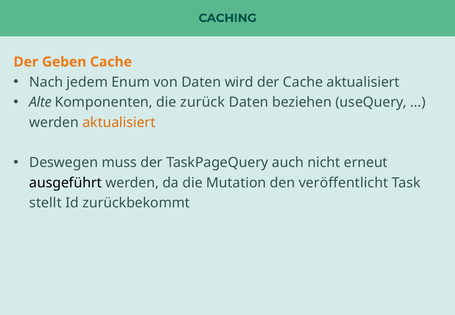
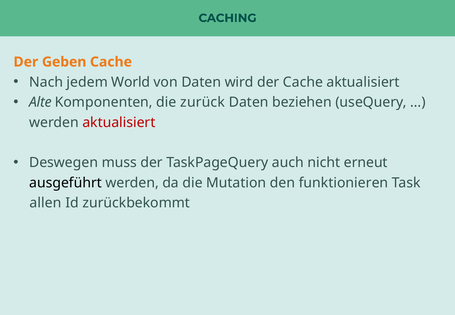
Enum: Enum -> World (131, 82)
aktualisiert colour: orange -> red (119, 122)
veröffentlicht: veröffentlicht -> funktionieren (343, 183)
stellt: stellt -> allen (45, 203)
